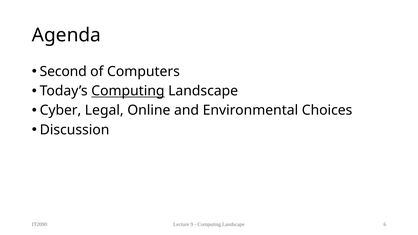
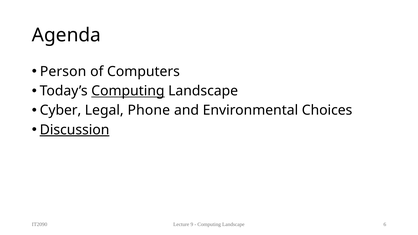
Second: Second -> Person (63, 72)
Online: Online -> Phone (149, 110)
Discussion underline: none -> present (75, 130)
